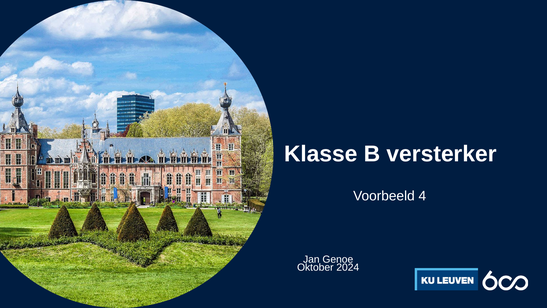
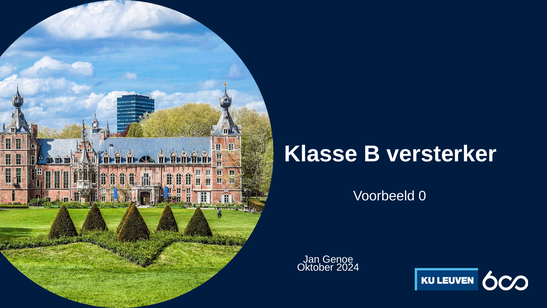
4: 4 -> 0 (422, 196)
